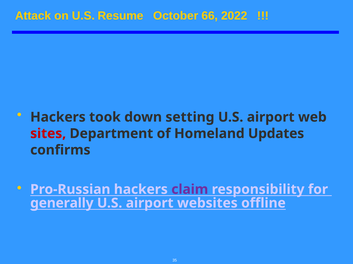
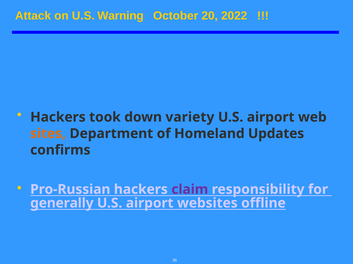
Resume: Resume -> Warning (121, 16)
66: 66 -> 20 (210, 16)
setting: setting -> variety (190, 117)
sites colour: red -> orange (48, 134)
